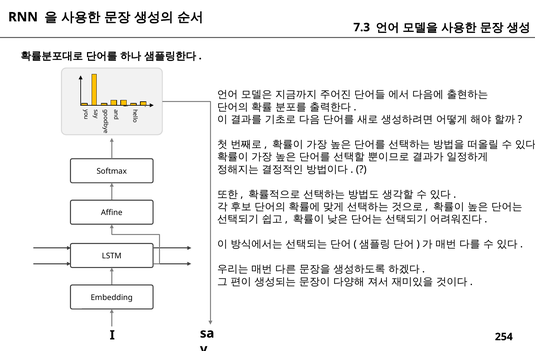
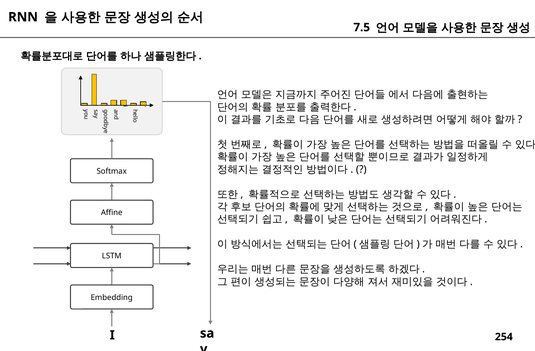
7.3: 7.3 -> 7.5 (362, 27)
